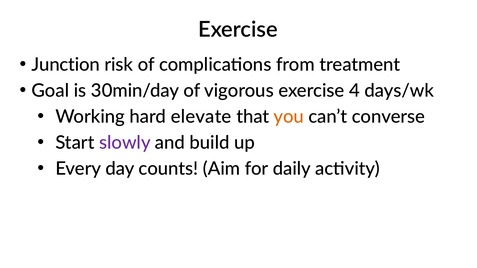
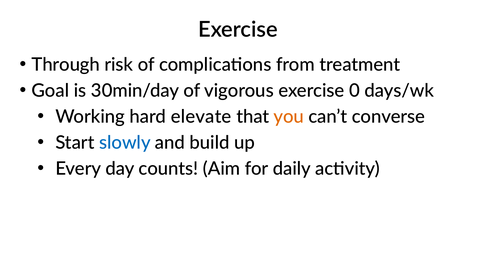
Junction: Junction -> Through (66, 65)
4: 4 -> 0 (354, 91)
slowly colour: purple -> blue (125, 143)
